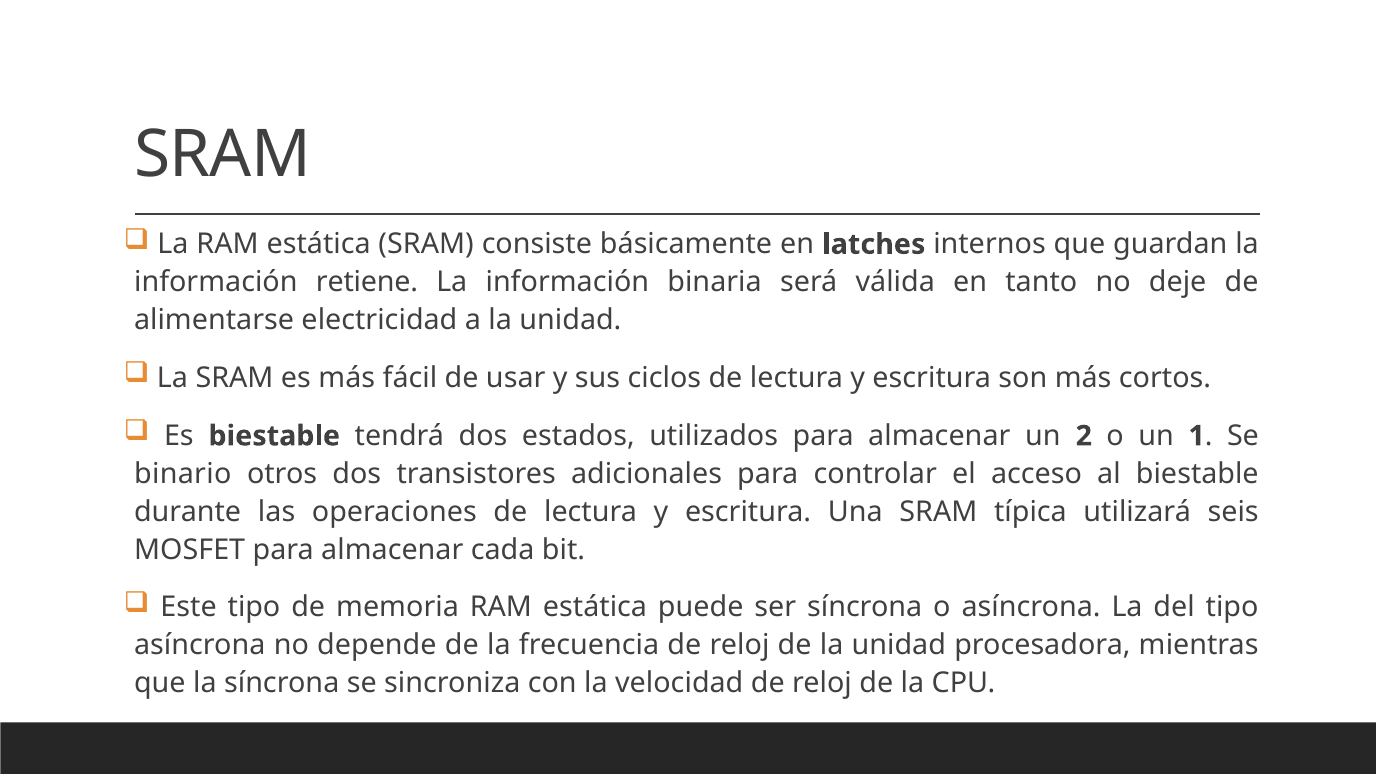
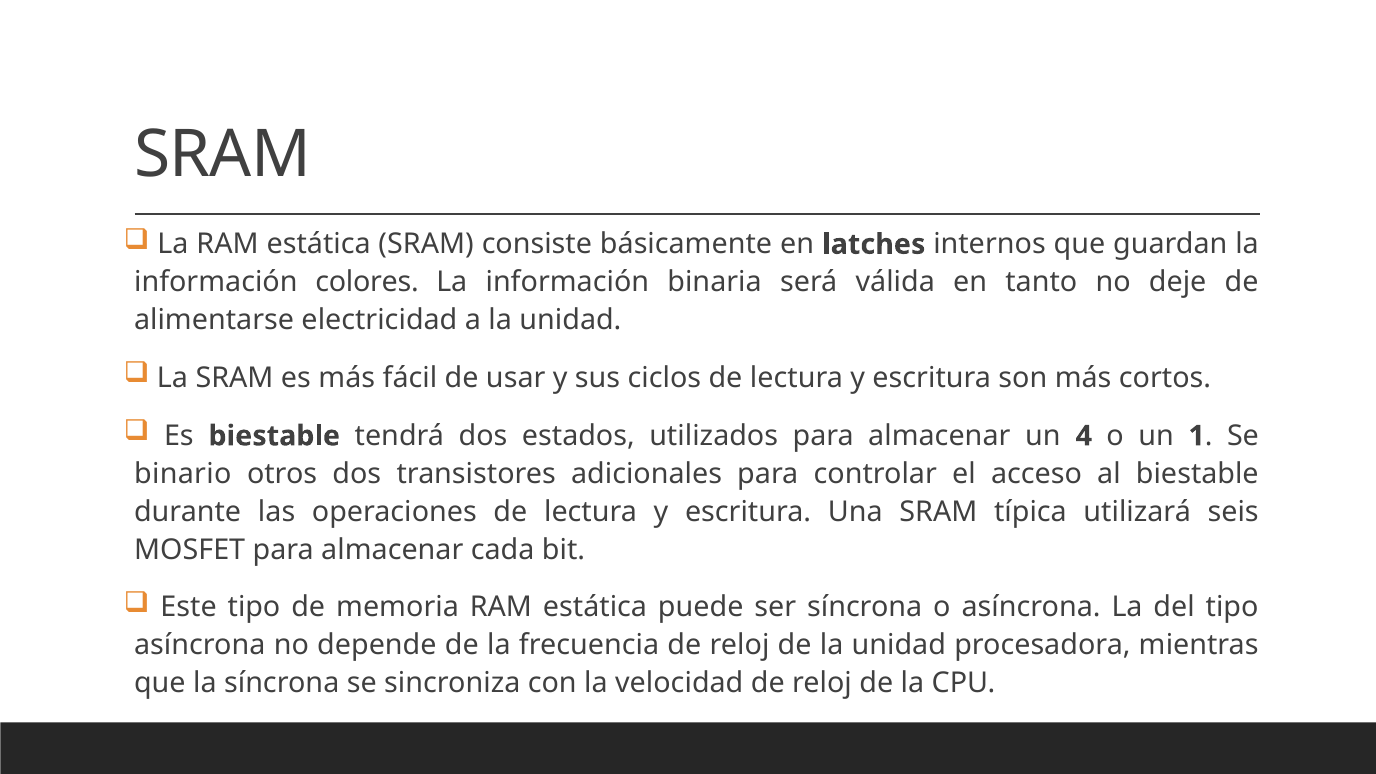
retiene: retiene -> colores (367, 282)
2: 2 -> 4 (1084, 436)
